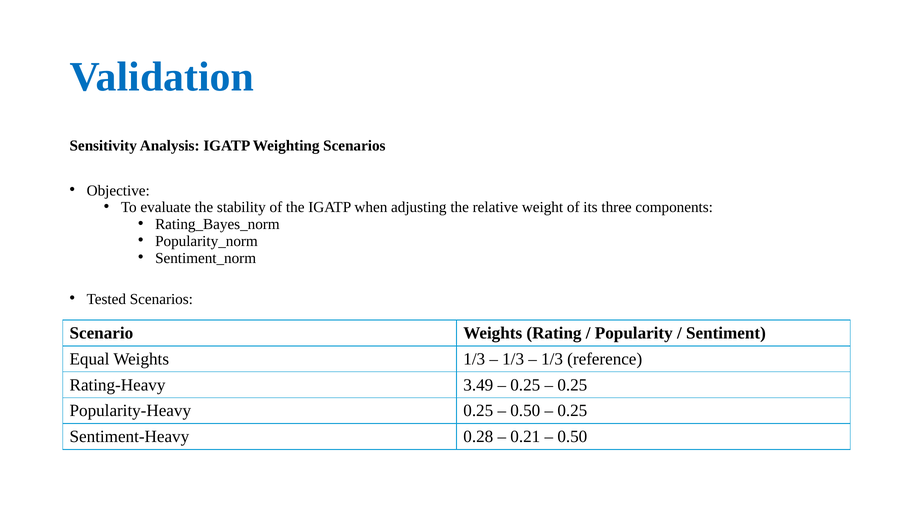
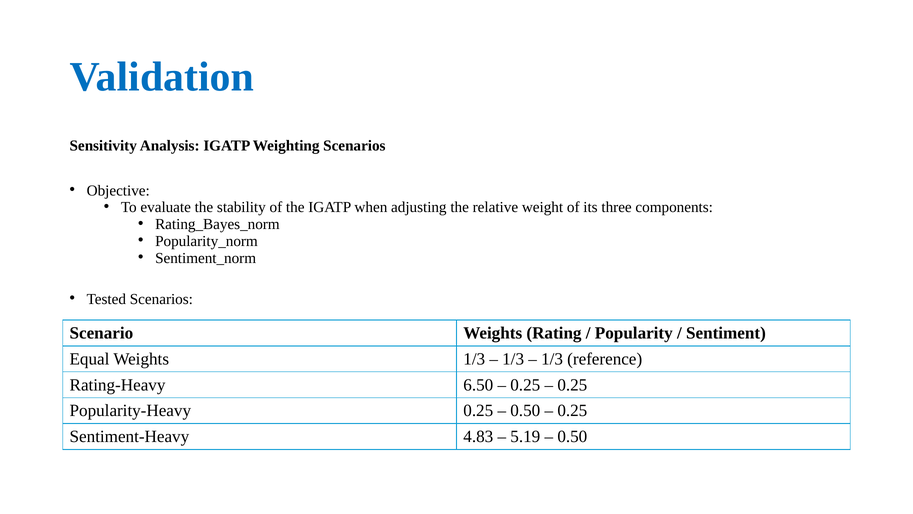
3.49: 3.49 -> 6.50 (478, 385)
0.28: 0.28 -> 4.83 (478, 436)
0.21: 0.21 -> 5.19 (525, 436)
